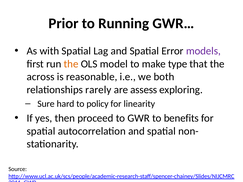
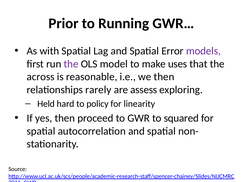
the colour: orange -> purple (71, 64)
type: type -> uses (178, 64)
we both: both -> then (164, 77)
Sure: Sure -> Held (46, 104)
benefits: benefits -> squared (181, 118)
